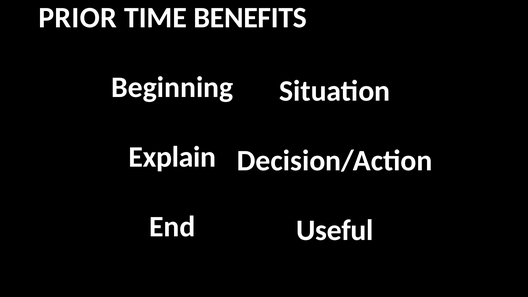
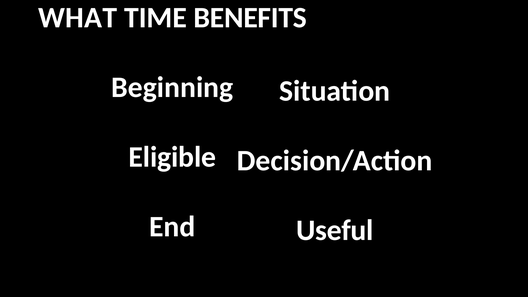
PRIOR: PRIOR -> WHAT (78, 18)
Explain: Explain -> Eligible (172, 157)
